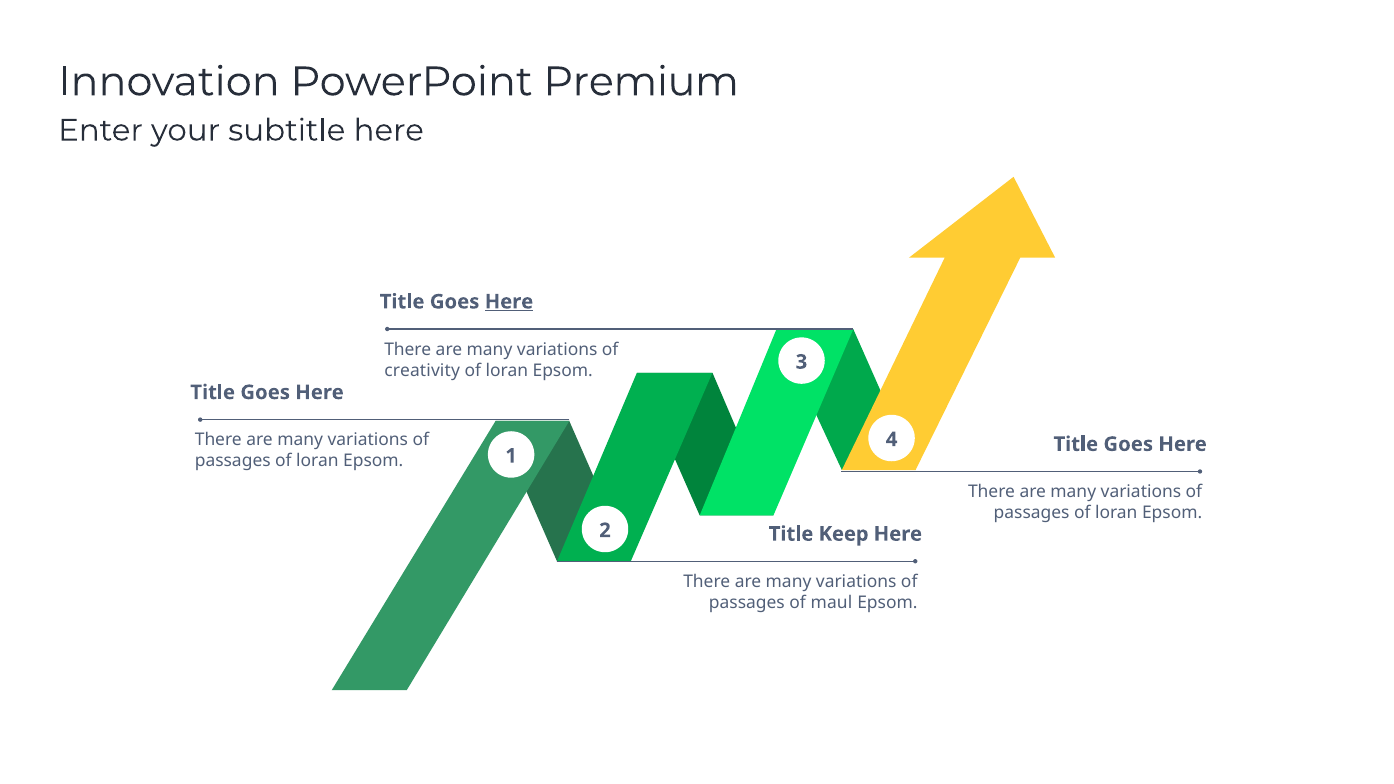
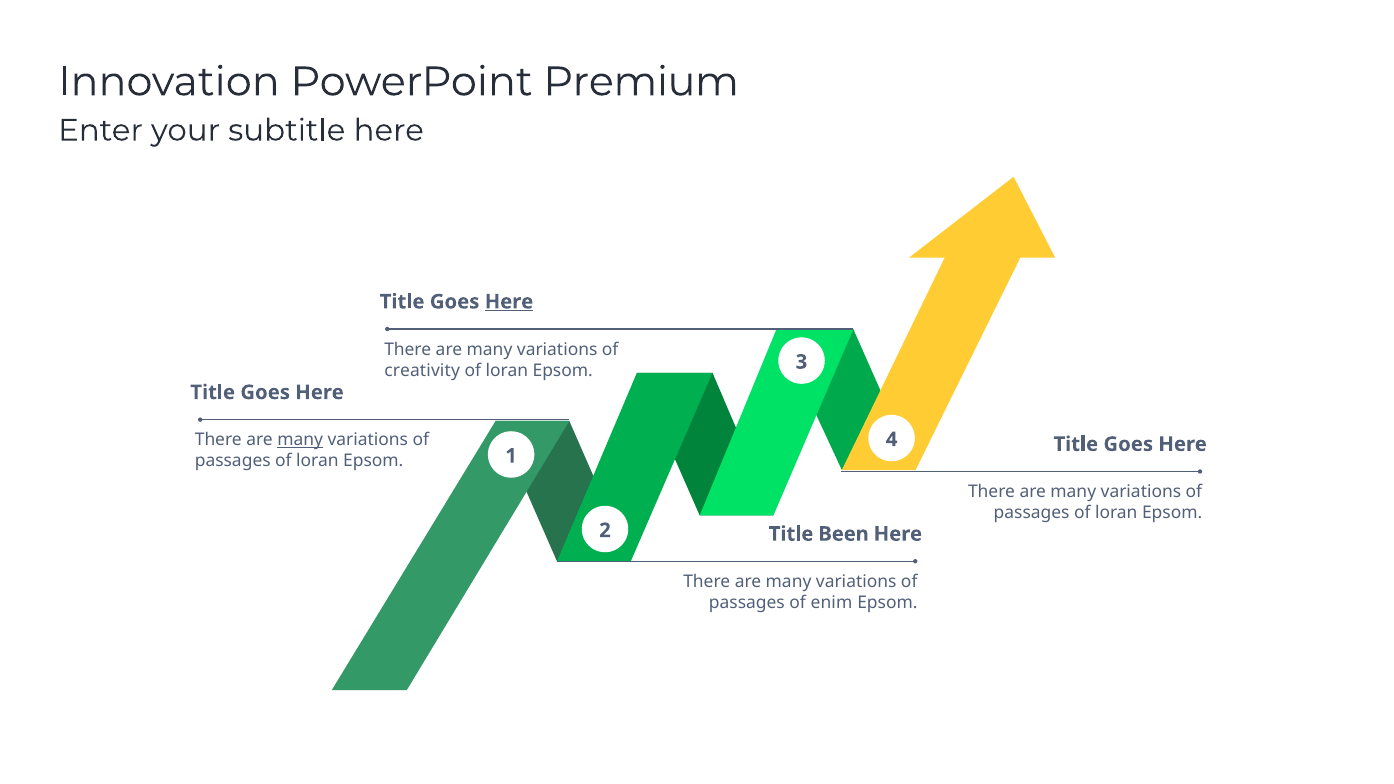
many underline: none -> present (300, 440)
Keep: Keep -> Been (844, 534)
maul: maul -> enim (831, 603)
